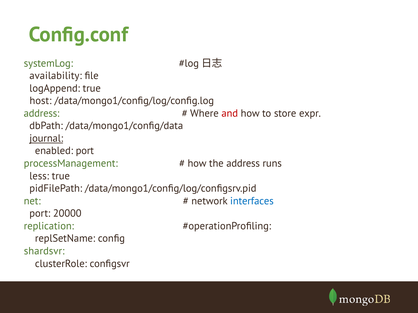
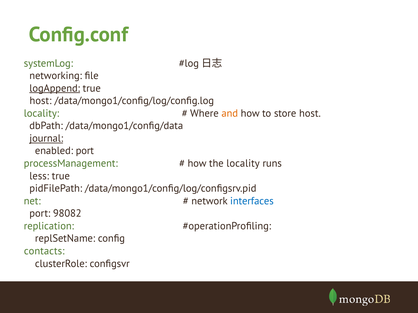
availability: availability -> networking (56, 76)
logAppend underline: none -> present (55, 88)
address: address -> locality (41, 114)
and colour: red -> orange (230, 114)
store expr: expr -> host (310, 114)
the address: address -> locality (243, 164)
20000: 20000 -> 98082 (67, 214)
shardsvr: shardsvr -> contacts (44, 251)
